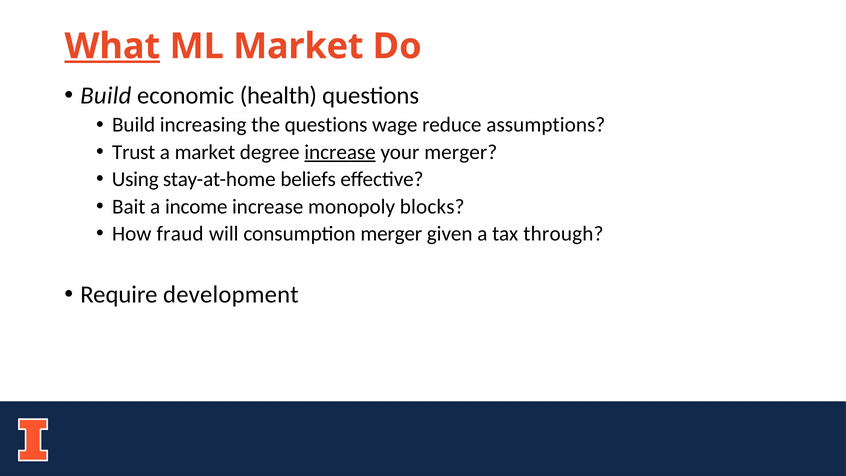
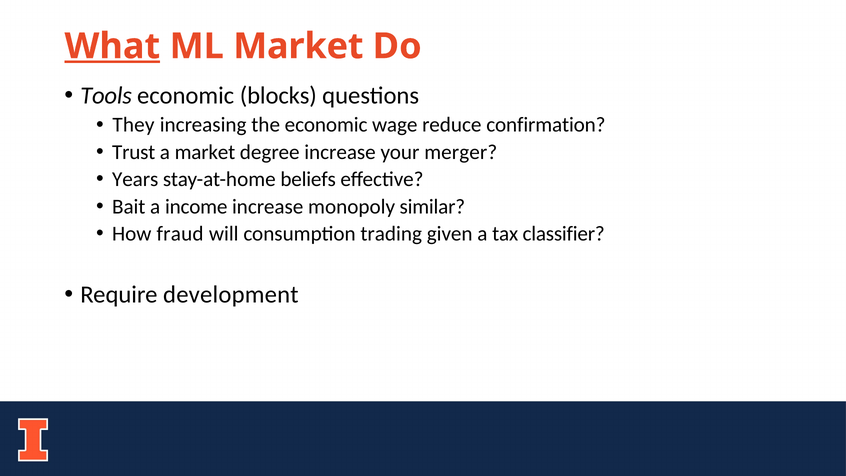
Build: Build -> Tools (106, 96)
health: health -> blocks (278, 96)
Build: Build -> They (133, 125)
the questions: questions -> economic (326, 125)
assumptions: assumptions -> confirmation (546, 125)
increase underline: present -> none (340, 152)
Using: Using -> Years (135, 179)
blocks: blocks -> similar (432, 207)
consumption merger: merger -> trading (391, 234)
through: through -> classifier (564, 234)
